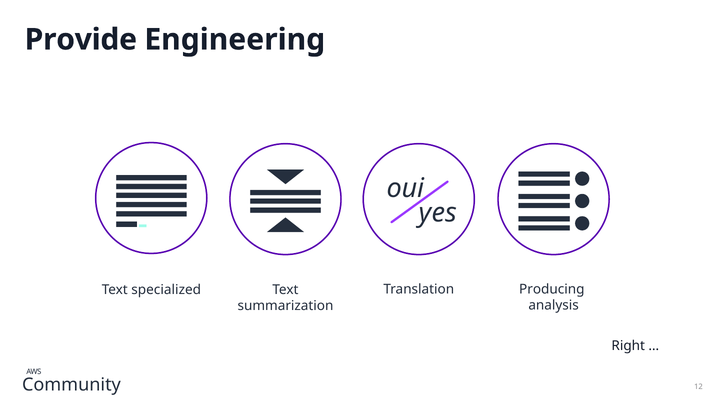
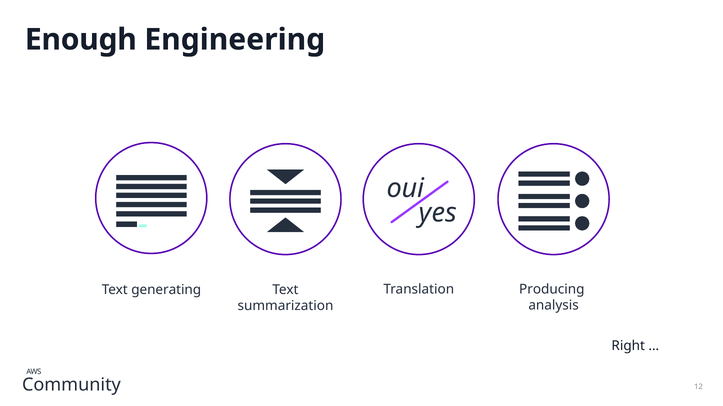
Provide: Provide -> Enough (81, 40)
specialized: specialized -> generating (166, 290)
